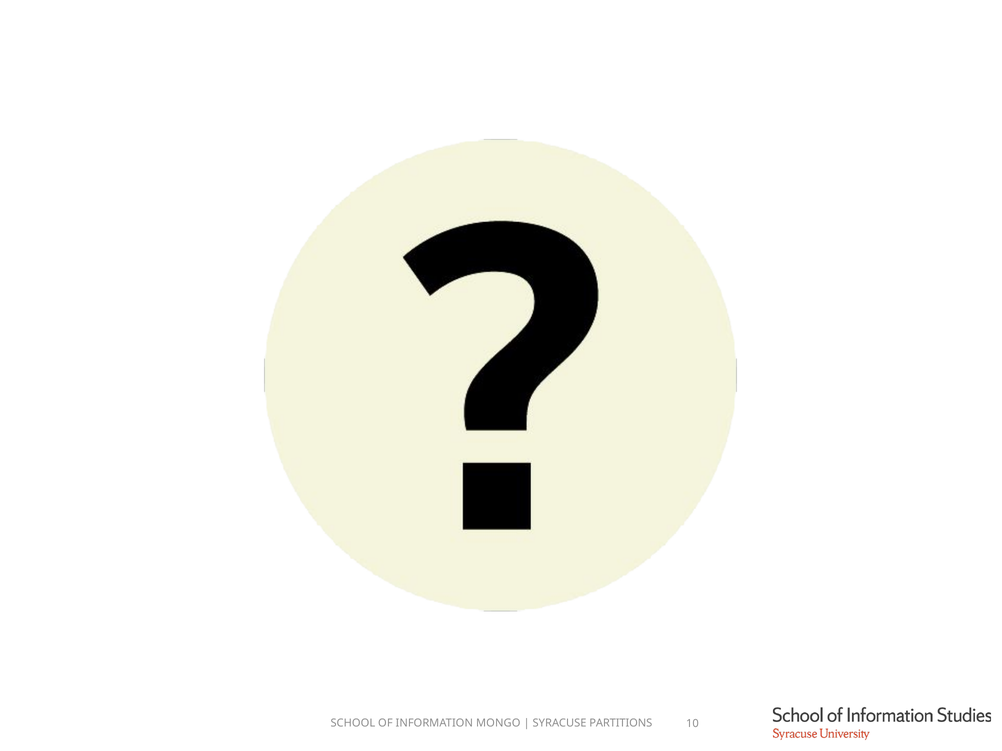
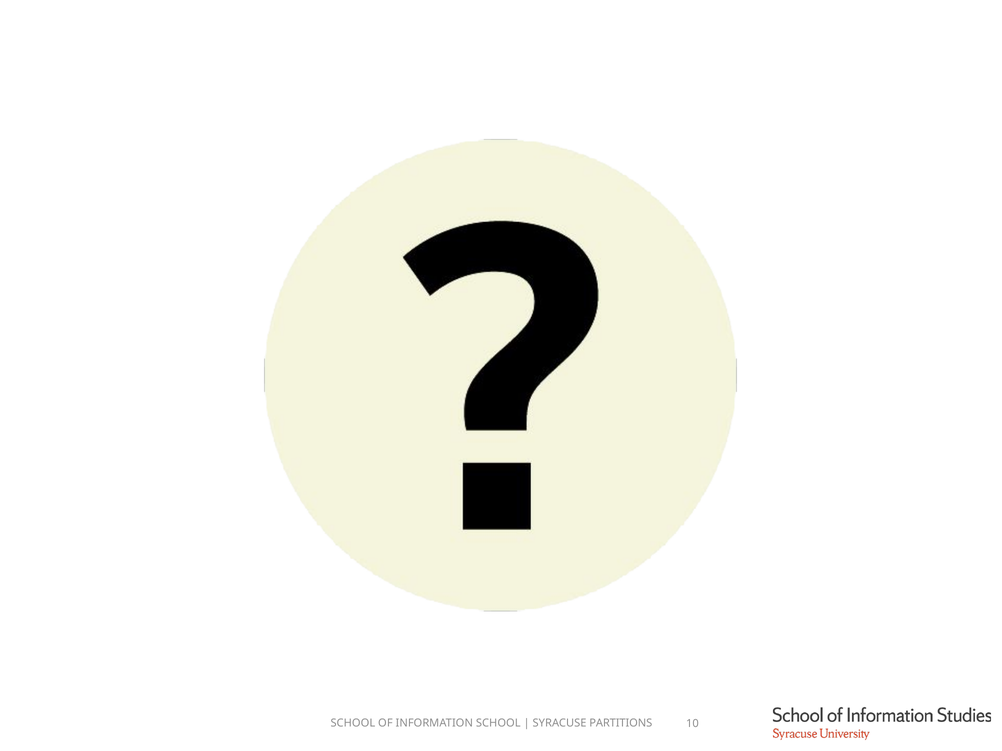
INFORMATION MONGO: MONGO -> SCHOOL (498, 724)
